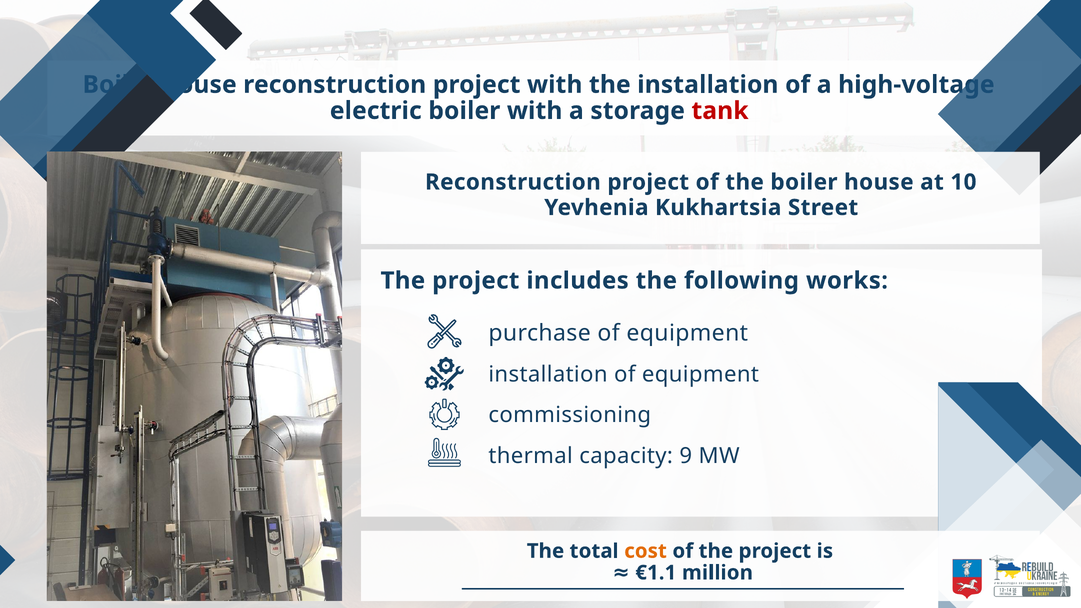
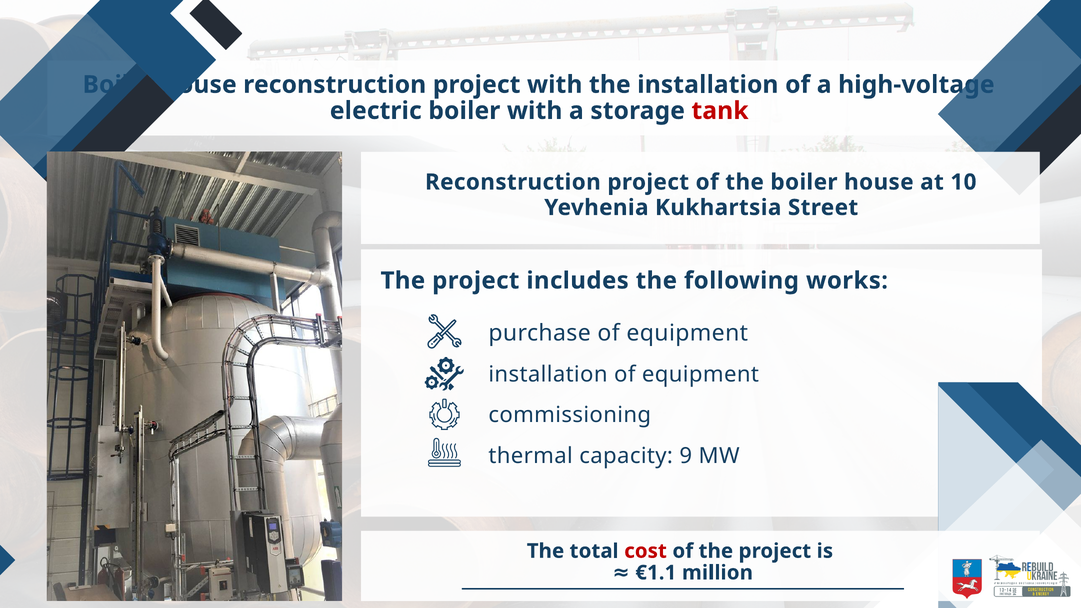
cost colour: orange -> red (646, 551)
